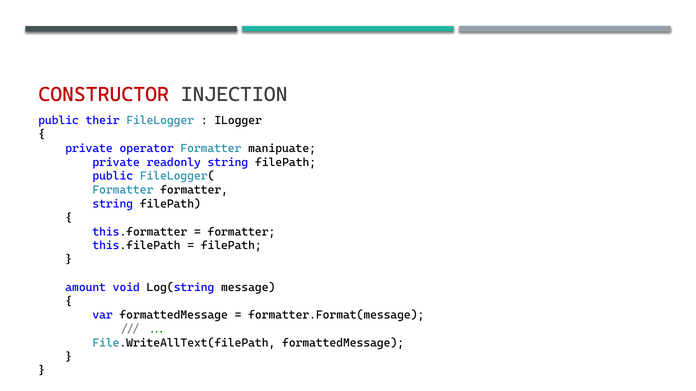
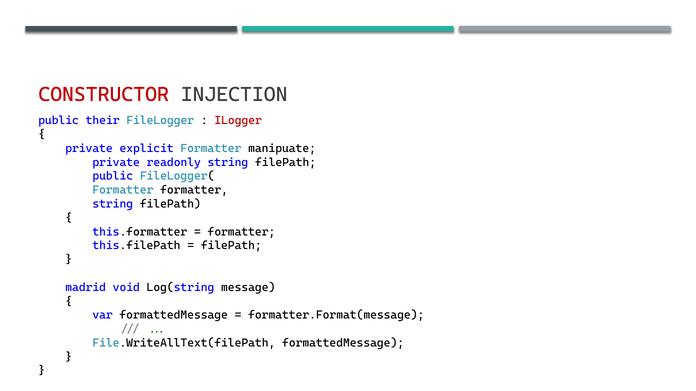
ILogger colour: black -> red (238, 121)
operator: operator -> explicit (147, 149)
amount: amount -> madrid (86, 288)
